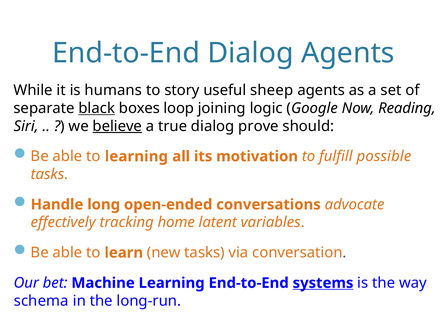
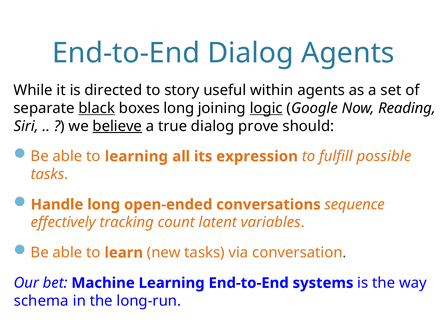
humans: humans -> directed (113, 90)
sheep: sheep -> within (272, 90)
boxes loop: loop -> long (179, 108)
logic underline: none -> present (266, 108)
motivation: motivation -> expression (257, 157)
advocate: advocate -> sequence (355, 205)
home: home -> count (176, 223)
systems underline: present -> none (323, 283)
